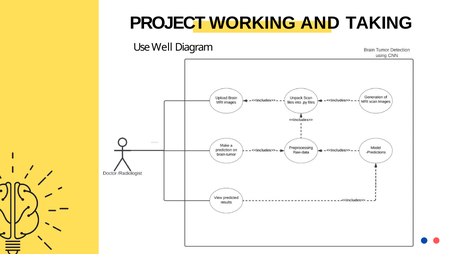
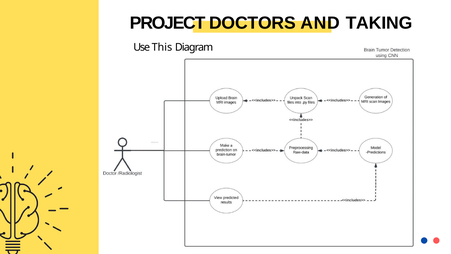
WORKING: WORKING -> DOCTORS (252, 23)
Well: Well -> This (162, 47)
